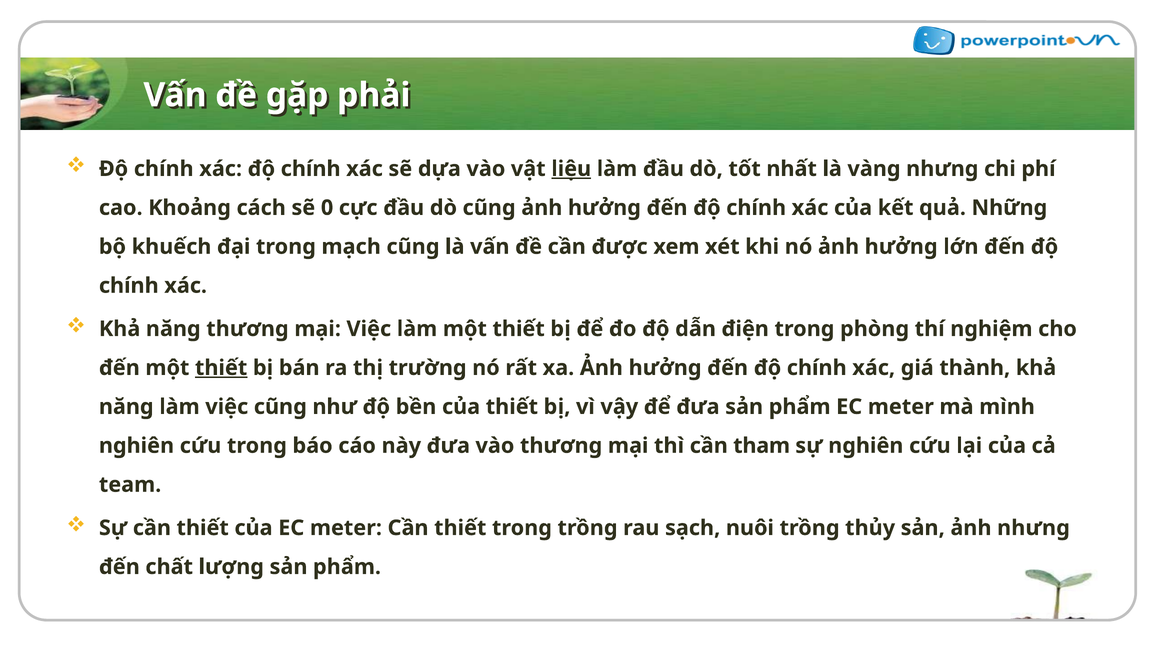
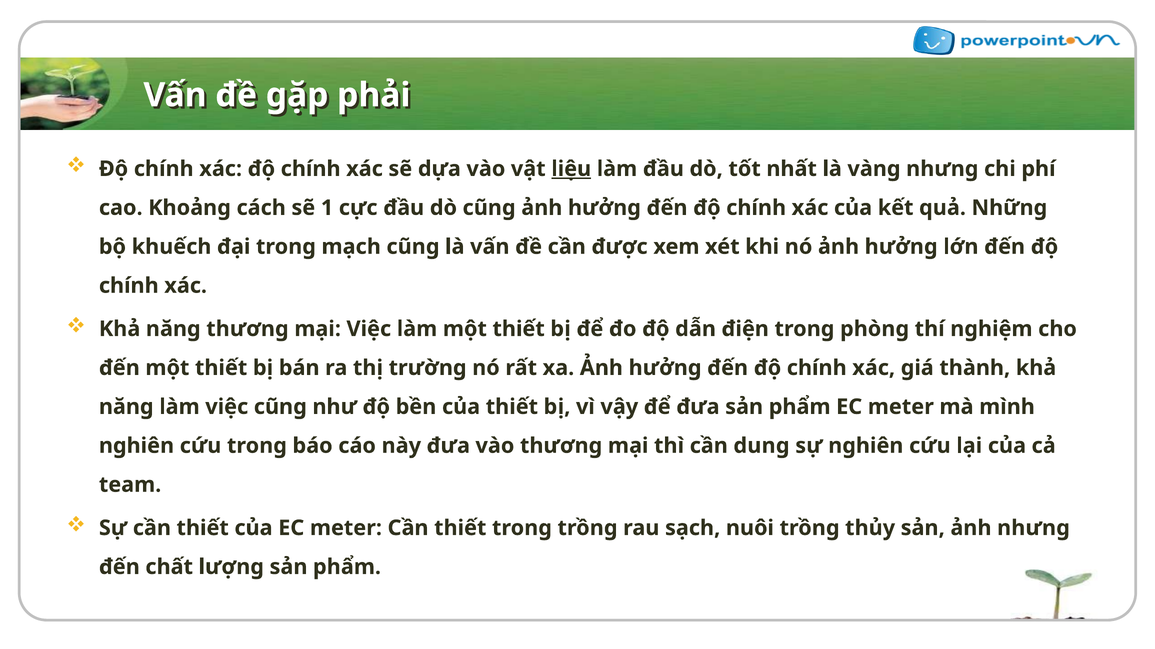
0: 0 -> 1 (327, 208)
thiết underline: present -> none (221, 368)
tham: tham -> dung (761, 446)
